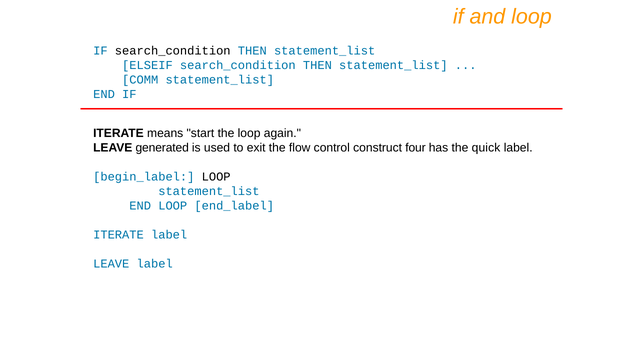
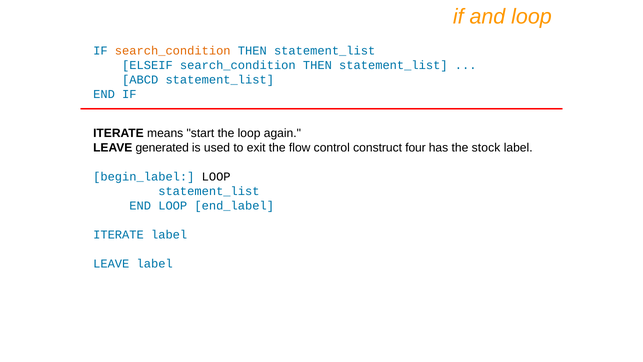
search_condition colour: black -> orange (173, 51)
COMM: COMM -> ABCD (140, 80)
quick: quick -> stock (486, 148)
